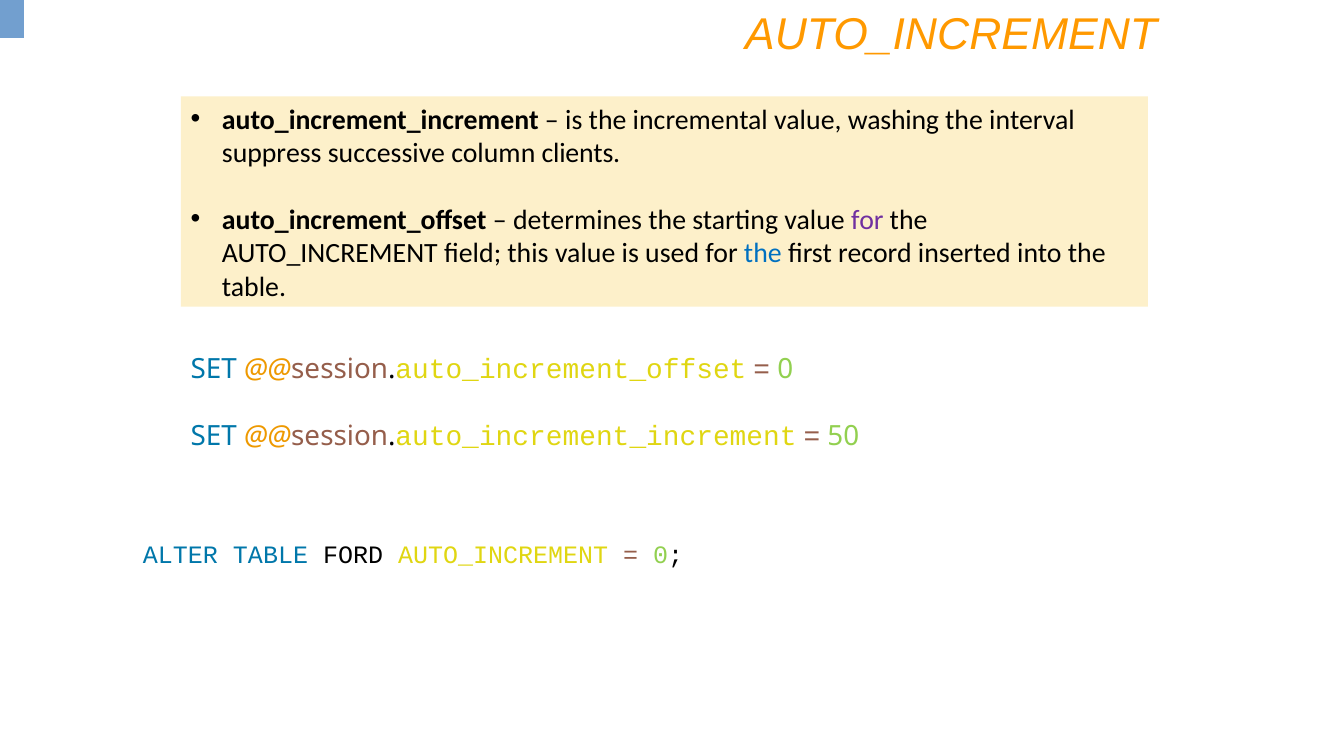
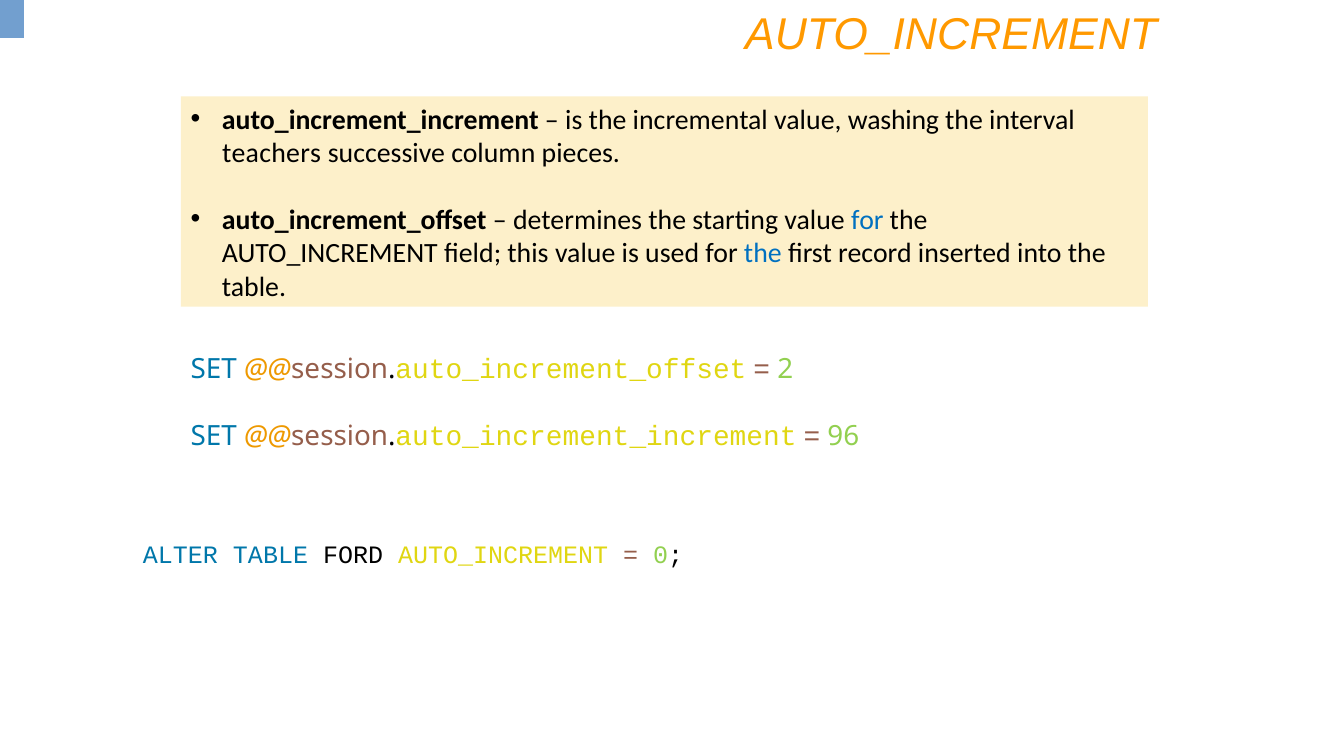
suppress: suppress -> teachers (272, 153)
clients: clients -> pieces (581, 153)
for colour: purple -> blue (867, 220)
0: 0 -> 2 (785, 369)
50: 50 -> 96 (843, 435)
